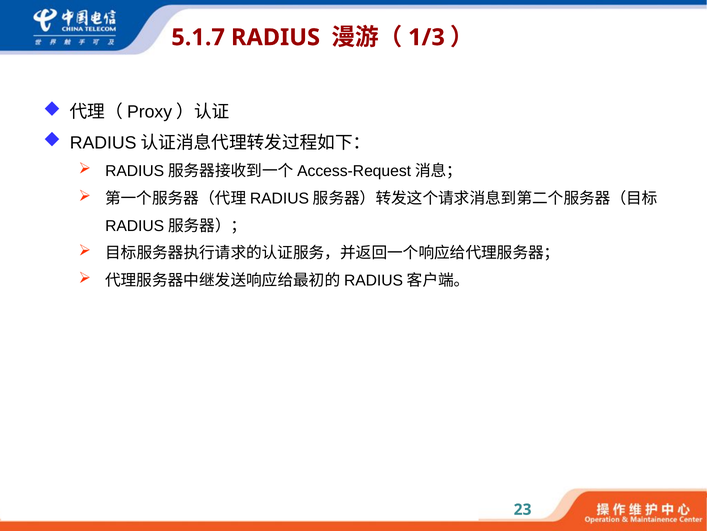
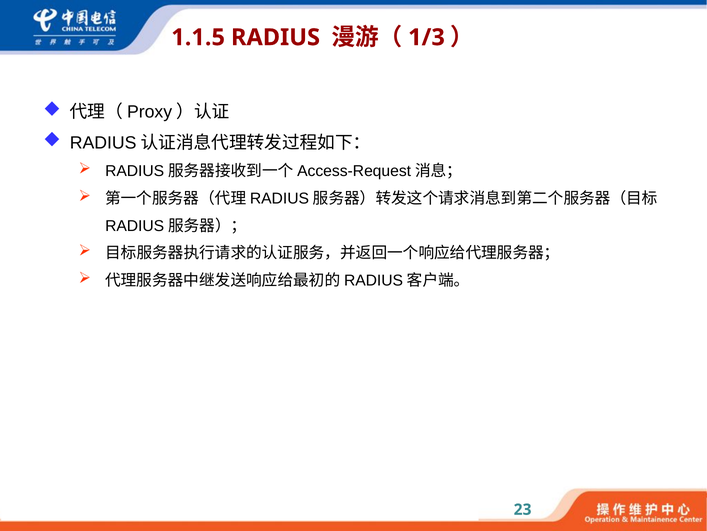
5.1.7: 5.1.7 -> 1.1.5 (198, 37)
